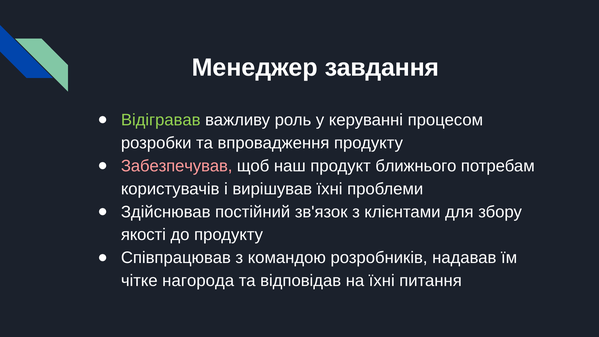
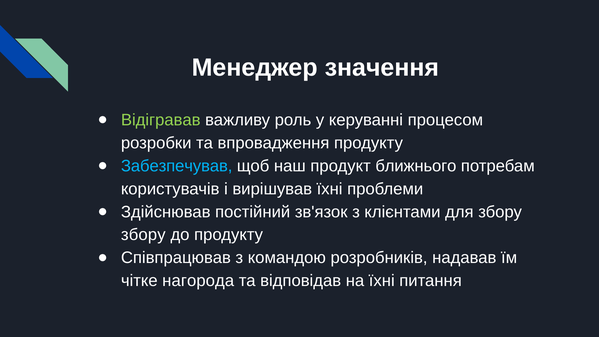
завдання: завдання -> значення (382, 68)
Забезпечував colour: pink -> light blue (177, 166)
якості: якості -> збору (143, 235)
